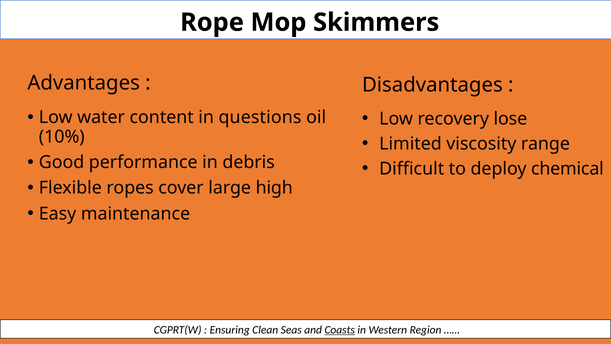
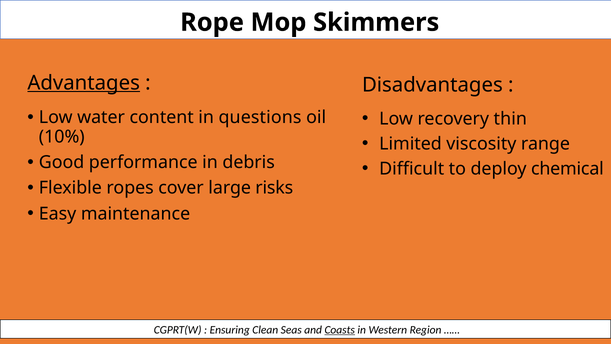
Advantages underline: none -> present (84, 83)
lose: lose -> thin (510, 119)
high: high -> risks (274, 188)
